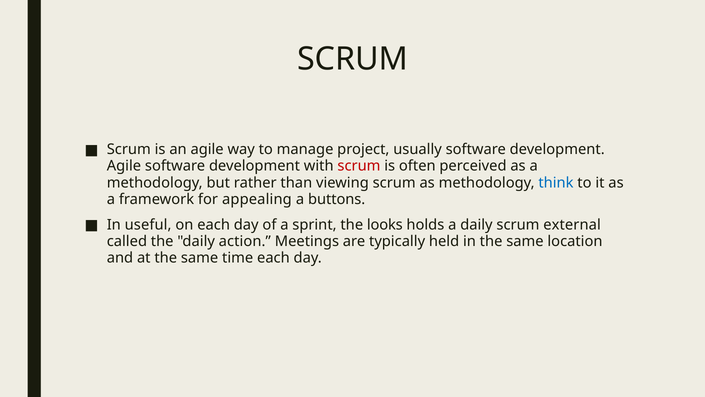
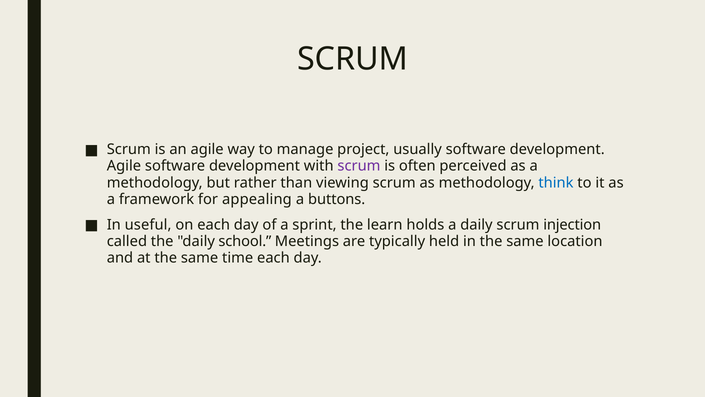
scrum colour: red -> purple (359, 166)
looks: looks -> learn (385, 224)
external: external -> injection (572, 224)
action: action -> school (245, 241)
